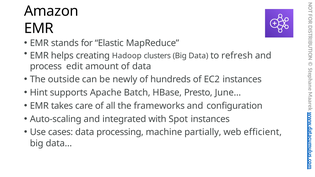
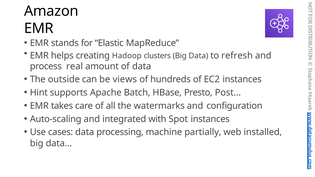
edit: edit -> real (75, 66)
newly: newly -> views (125, 79)
June…: June… -> Post… (228, 93)
frameworks: frameworks -> watermarks (159, 106)
efficient: efficient -> installed (263, 132)
